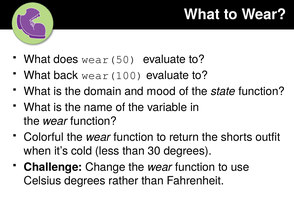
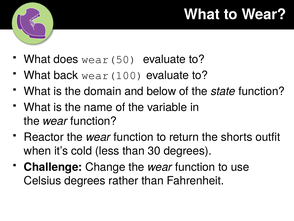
mood: mood -> below (161, 91)
Colorful: Colorful -> Reactor (44, 137)
